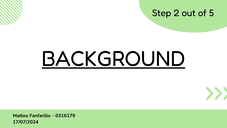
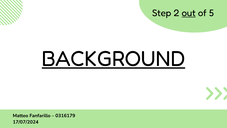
out underline: none -> present (189, 13)
